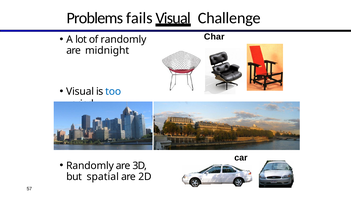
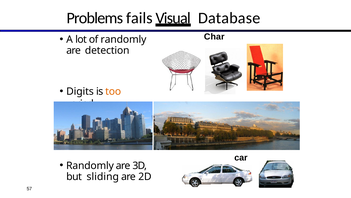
Challenge: Challenge -> Database (229, 18)
midnight: midnight -> detection (107, 50)
Visual: Visual -> Digits (80, 91)
too colour: blue -> orange (113, 91)
spatial: spatial -> sliding (103, 176)
